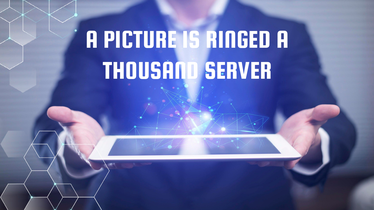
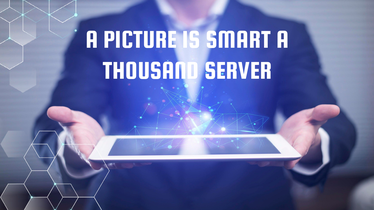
RINGED: RINGED -> SMART (238, 39)
